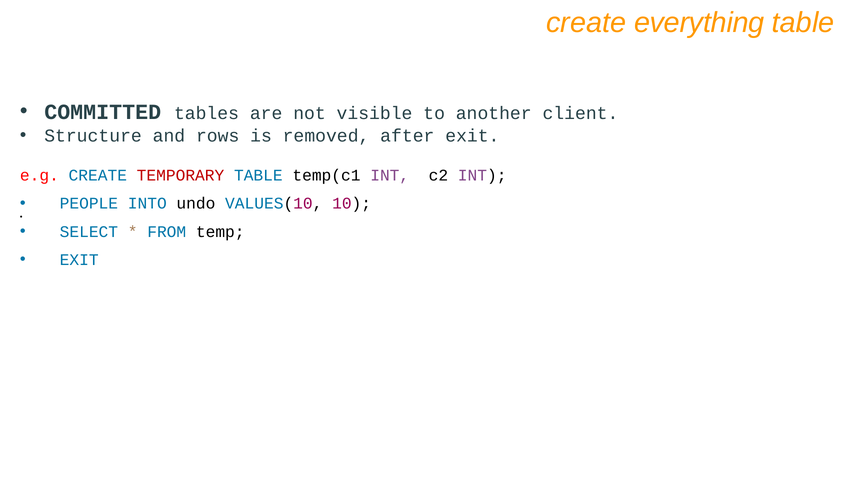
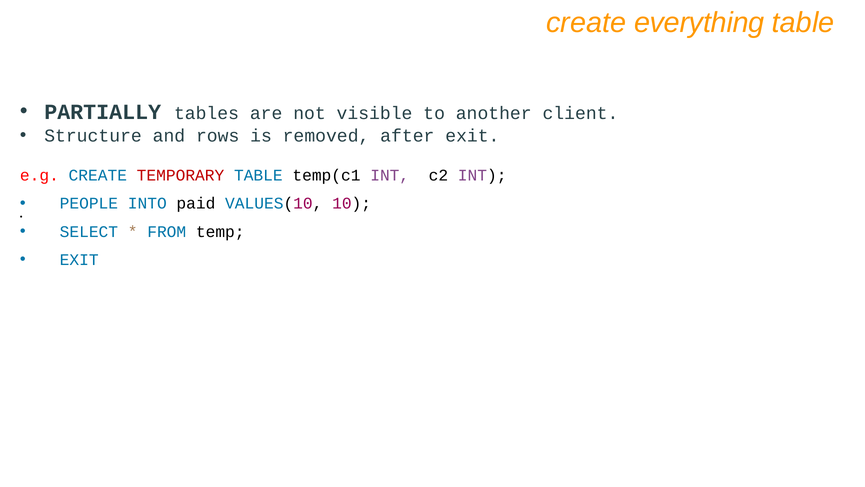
COMMITTED: COMMITTED -> PARTIALLY (103, 112)
undo: undo -> paid (196, 203)
